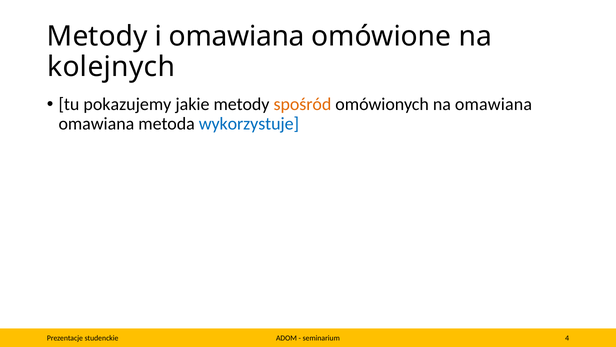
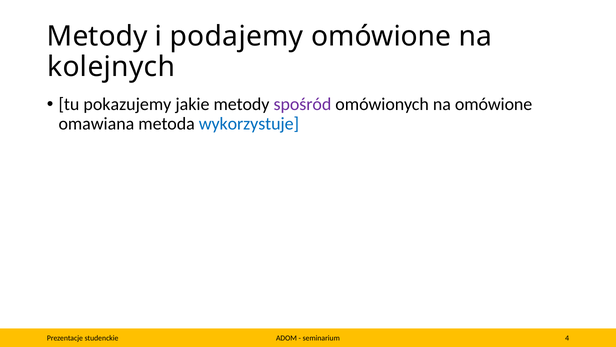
i omawiana: omawiana -> podajemy (237, 37)
spośród colour: orange -> purple (302, 104)
na omawiana: omawiana -> omówione (494, 104)
